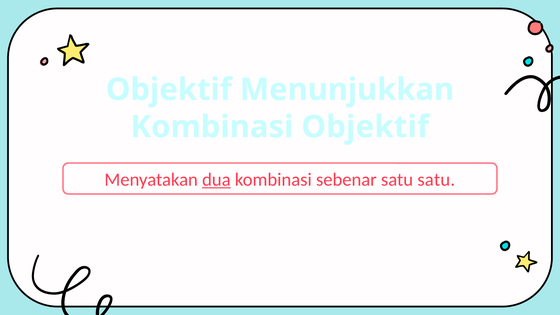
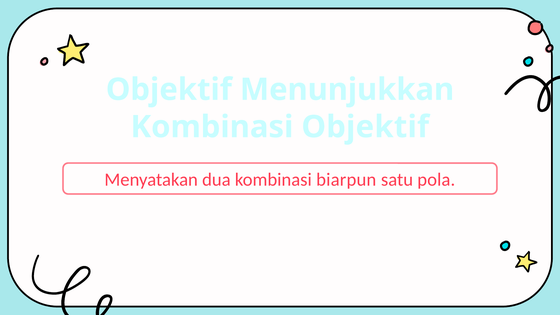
dua underline: present -> none (216, 180)
sebenar: sebenar -> biarpun (346, 180)
satu satu: satu -> pola (436, 180)
